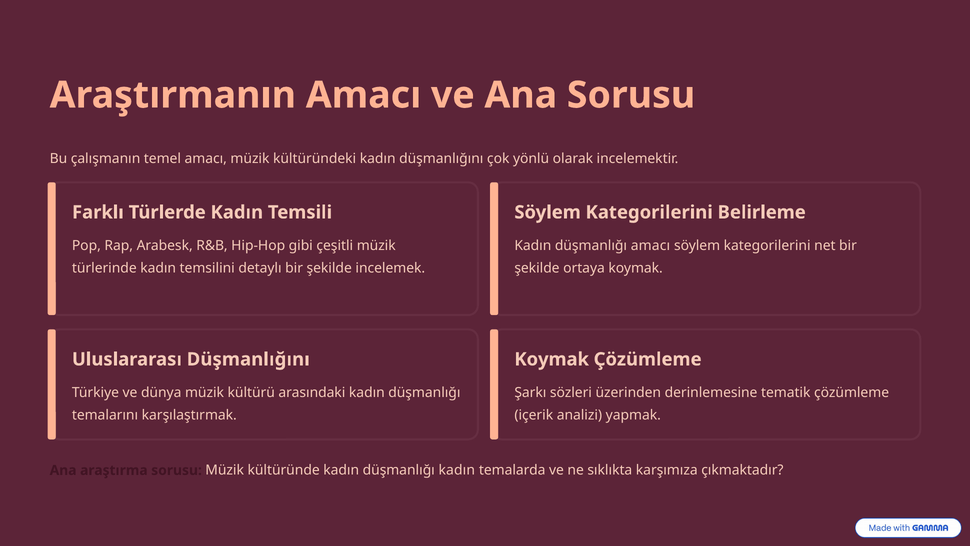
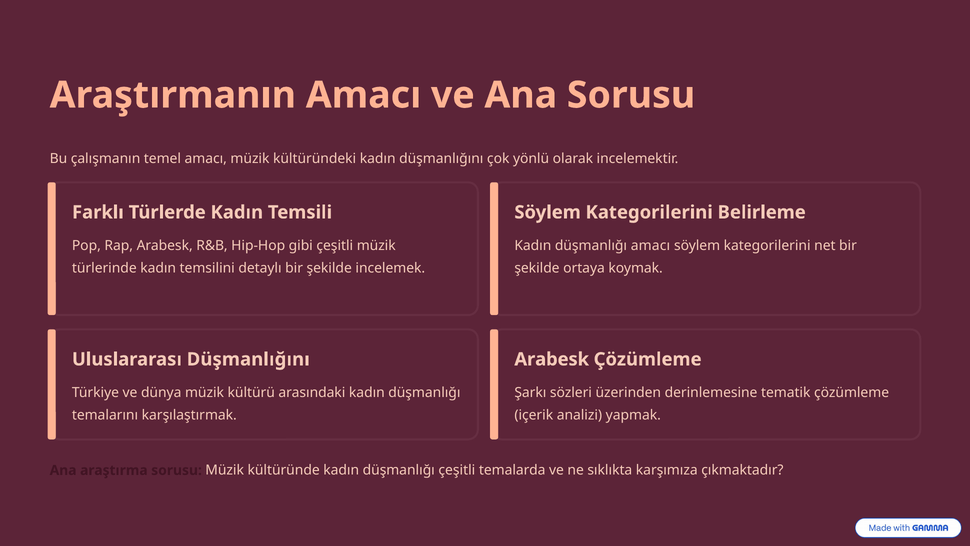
Koymak: Koymak -> Arabesk (552, 359)
düşmanlığı kadın: kadın -> çeşitli (457, 470)
